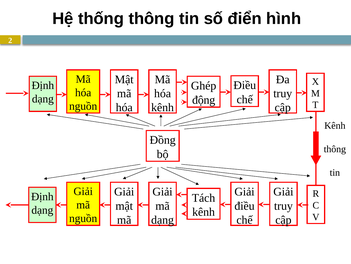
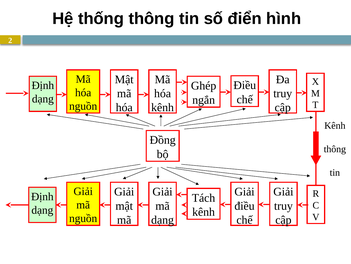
động: động -> ngắn (204, 100)
